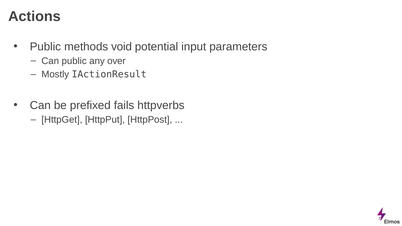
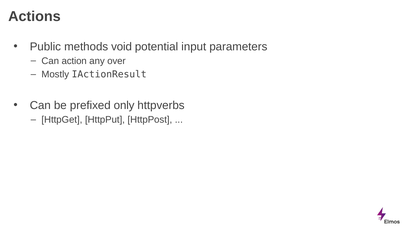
Can public: public -> action (74, 61)
fails: fails -> only (124, 106)
